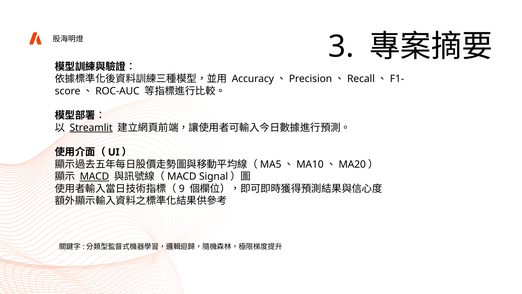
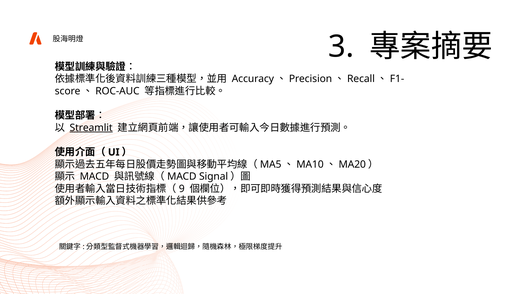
MACD underline: present -> none (94, 176)
